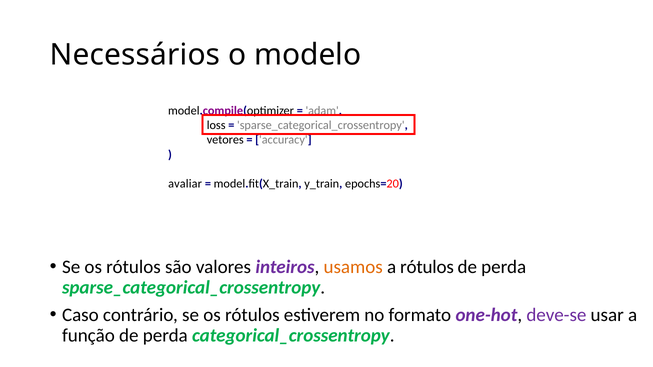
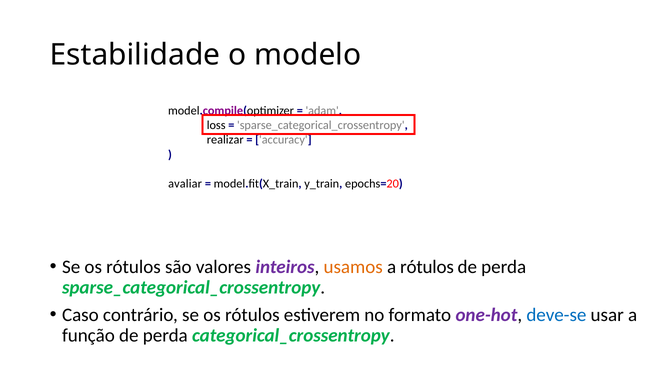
Necessários: Necessários -> Estabilidade (135, 55)
vetores: vetores -> realizar (225, 140)
deve-se colour: purple -> blue (556, 315)
